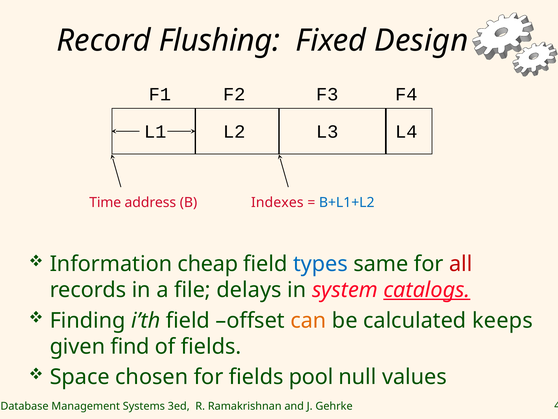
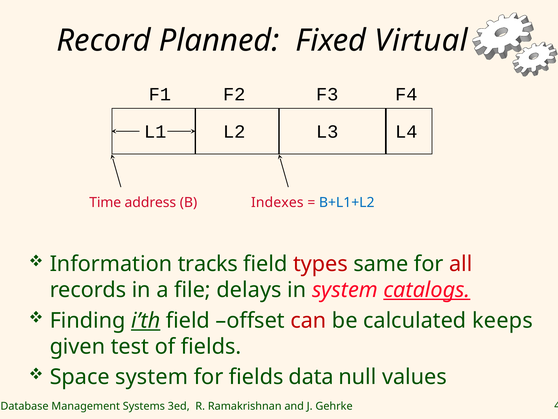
Flushing: Flushing -> Planned (219, 41)
Design: Design -> Virtual (421, 41)
cheap: cheap -> tracks (208, 264)
types colour: blue -> red (320, 264)
i’th underline: none -> present (146, 320)
can colour: orange -> red (308, 320)
find: find -> test (130, 346)
Space chosen: chosen -> system (152, 377)
pool: pool -> data (311, 377)
